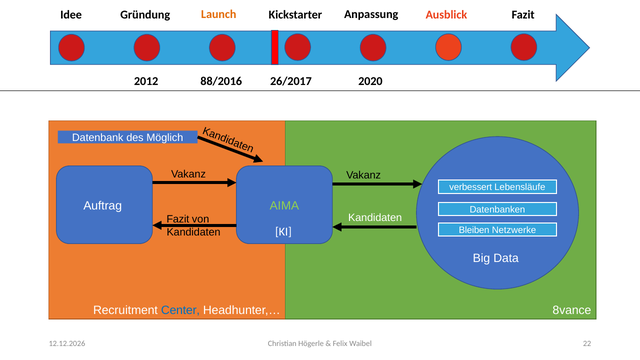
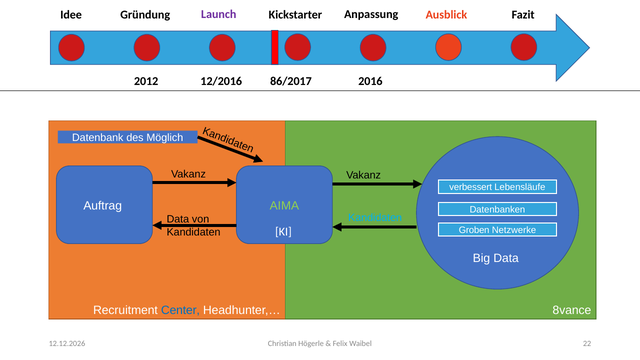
Launch colour: orange -> purple (219, 15)
26/2017: 26/2017 -> 86/2017 (291, 81)
2020: 2020 -> 2016 (370, 81)
88/2016: 88/2016 -> 12/2016 (221, 81)
Kandidaten colour: white -> light blue (375, 218)
Fazit: Fazit -> Data (178, 219)
Bleiben: Bleiben -> Groben (474, 230)
